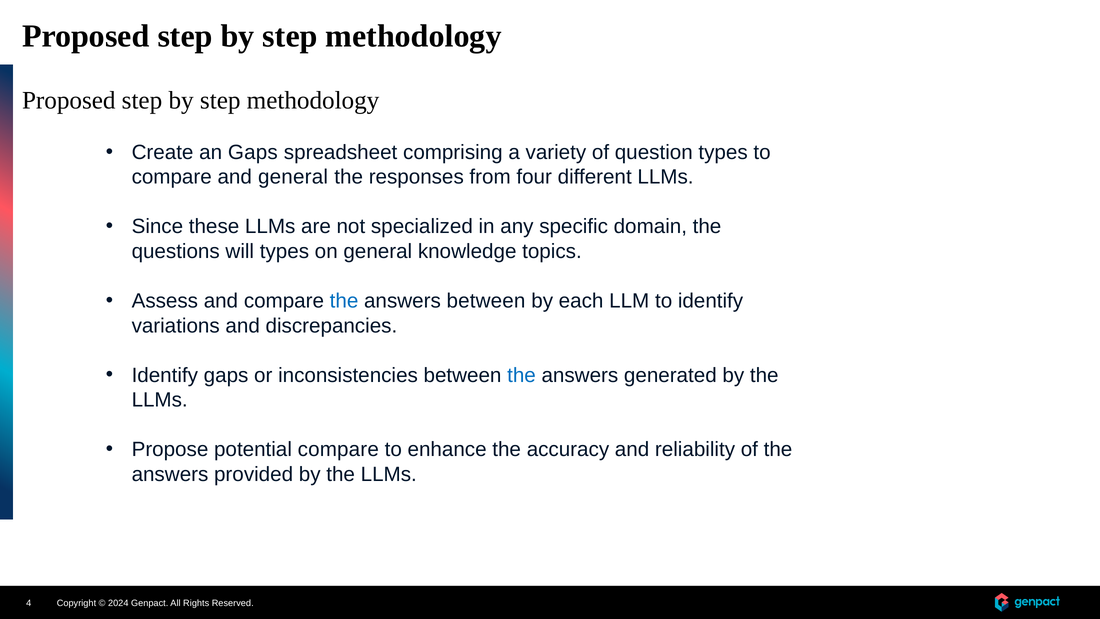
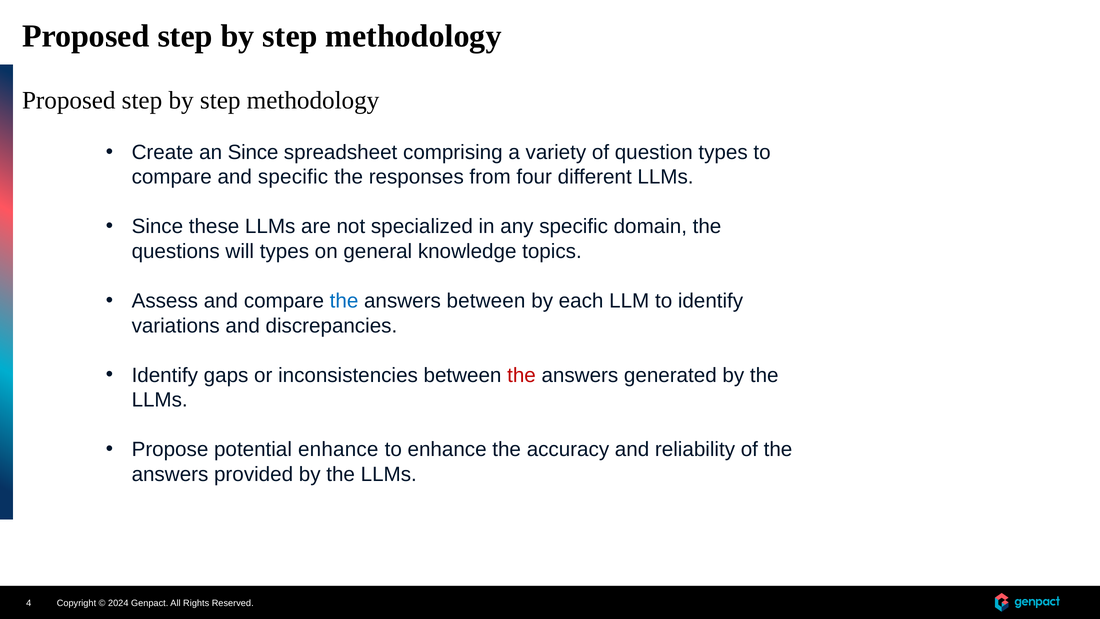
an Gaps: Gaps -> Since (253, 152)
and general: general -> specific (293, 177)
the colour: blue -> red (521, 375)
potential compare: compare -> enhance (338, 449)
